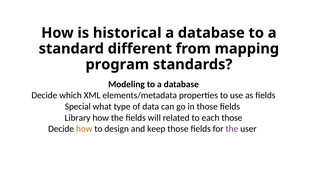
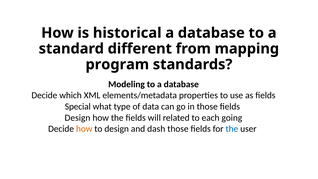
Library: Library -> Design (78, 118)
each those: those -> going (232, 118)
keep: keep -> dash (156, 129)
the colour: purple -> blue (232, 129)
